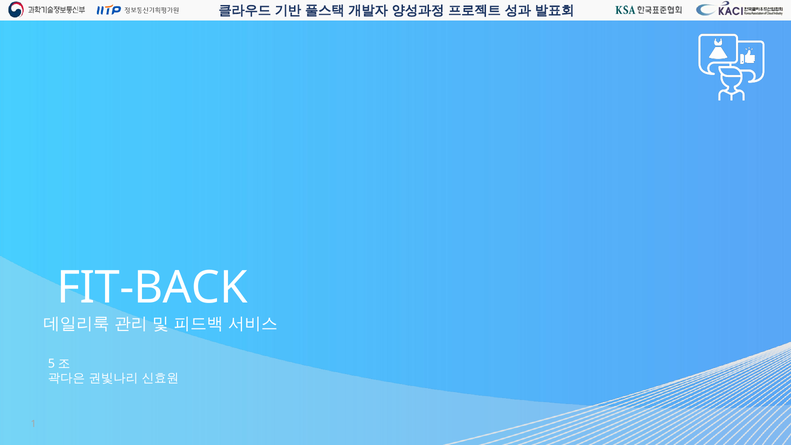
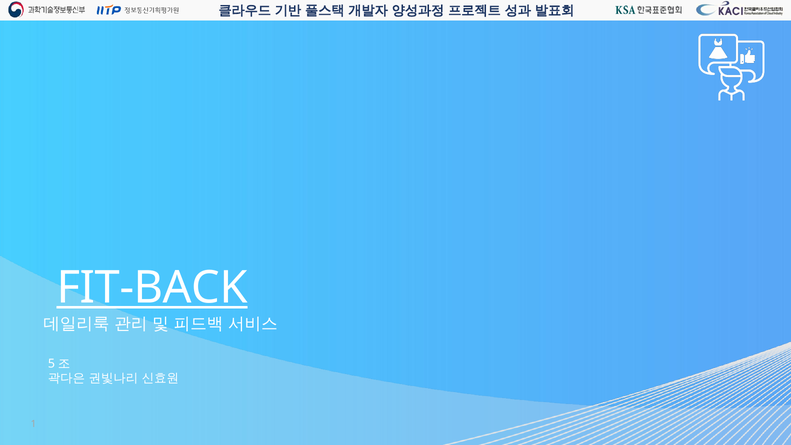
FIT-BACK underline: none -> present (152, 288)
